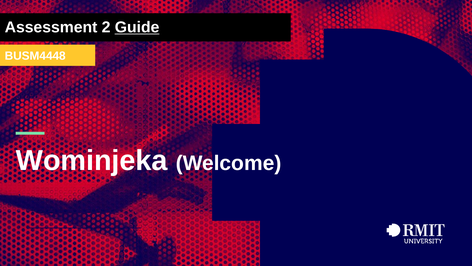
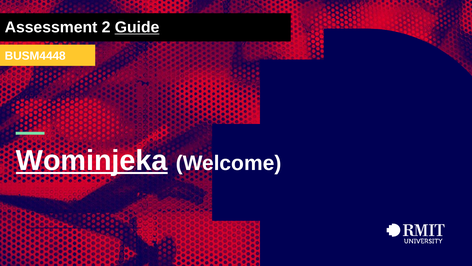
Wominjeka underline: none -> present (92, 160)
